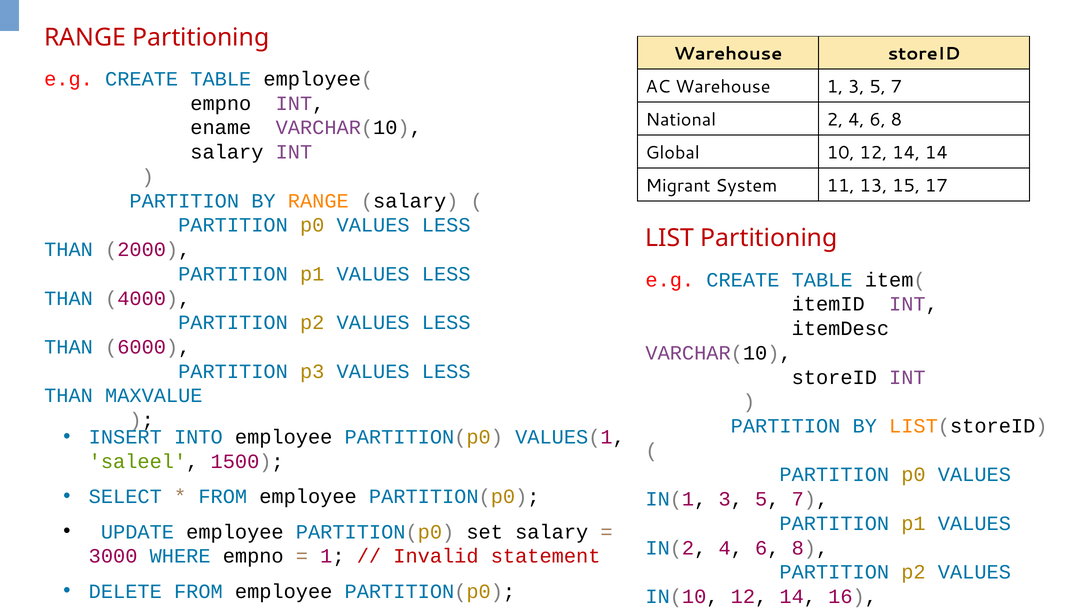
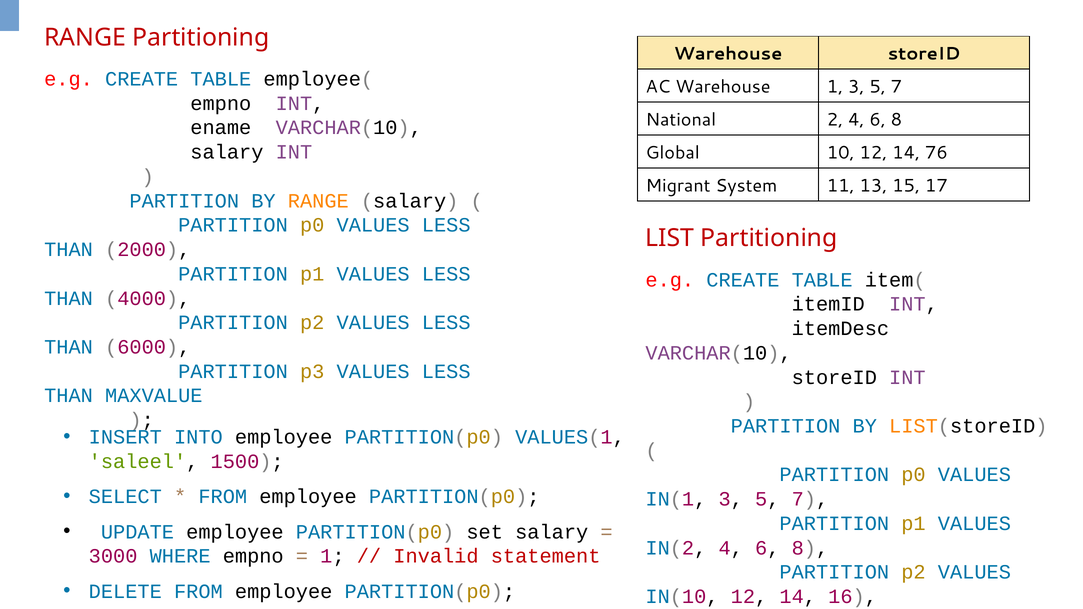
14 14: 14 -> 76 (936, 153)
